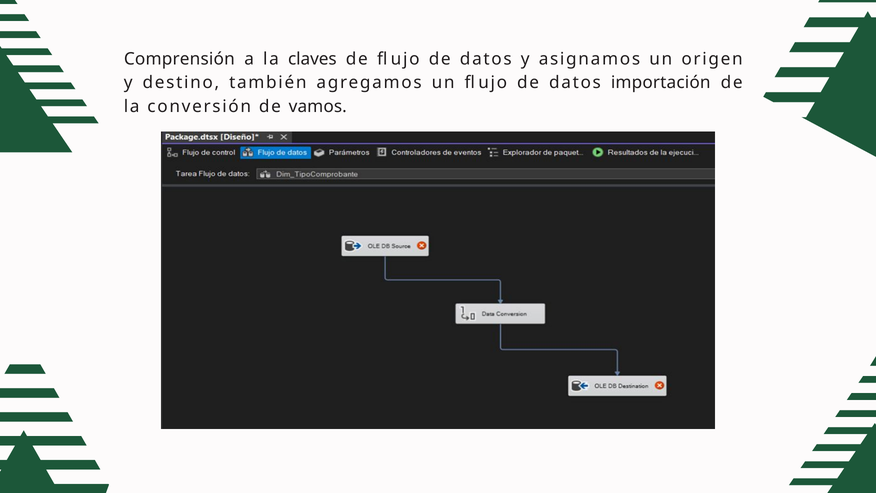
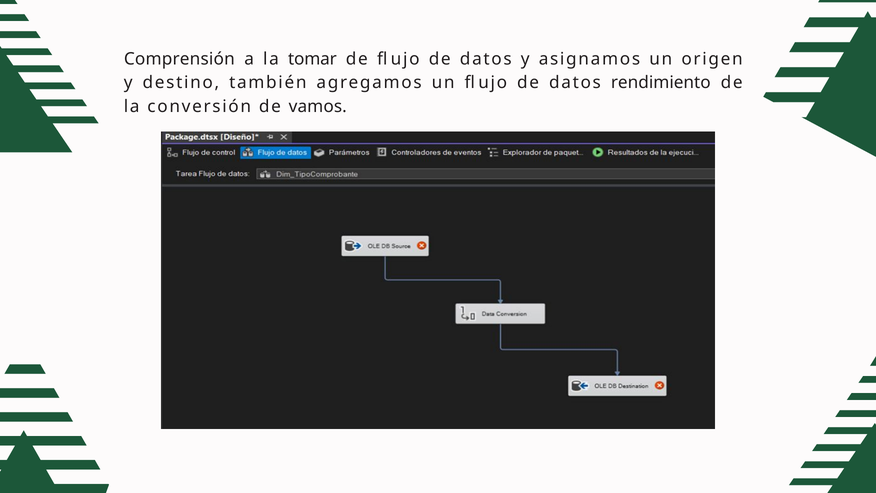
claves: claves -> tomar (312, 59)
importación: importación -> rendimiento (661, 83)
